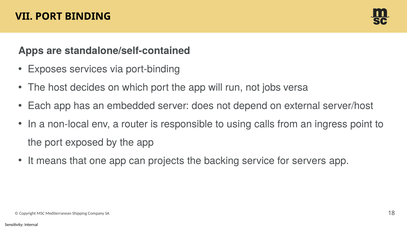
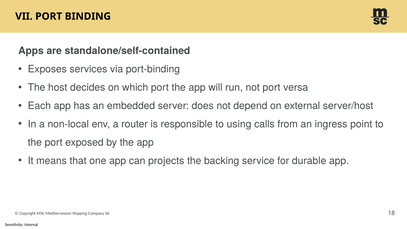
not jobs: jobs -> port (271, 88)
servers: servers -> durable (309, 161)
